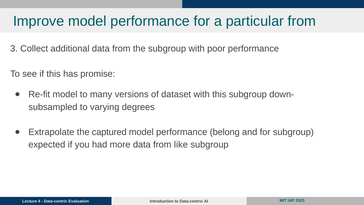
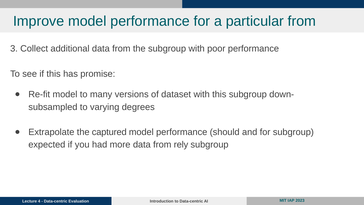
belong: belong -> should (225, 132)
like: like -> rely (181, 145)
